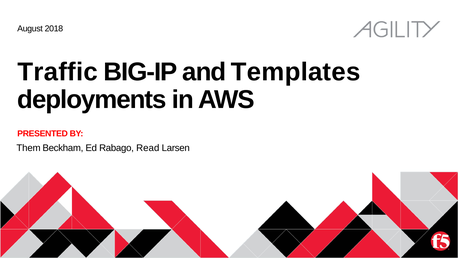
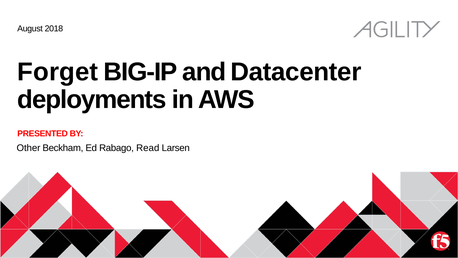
Traffic: Traffic -> Forget (58, 72)
Templates: Templates -> Datacenter (296, 72)
Them: Them -> Other (29, 148)
